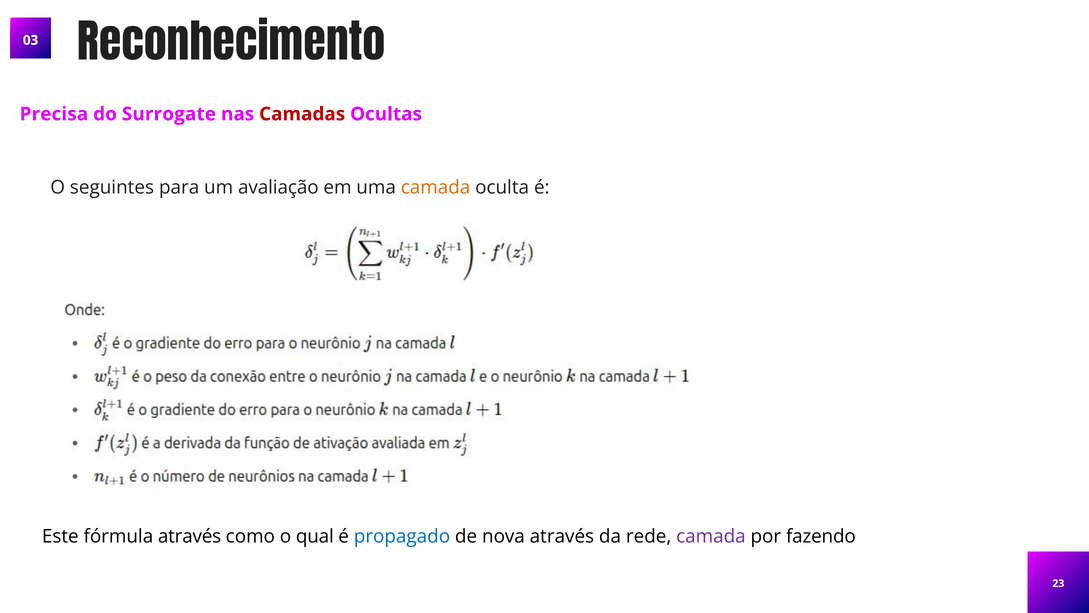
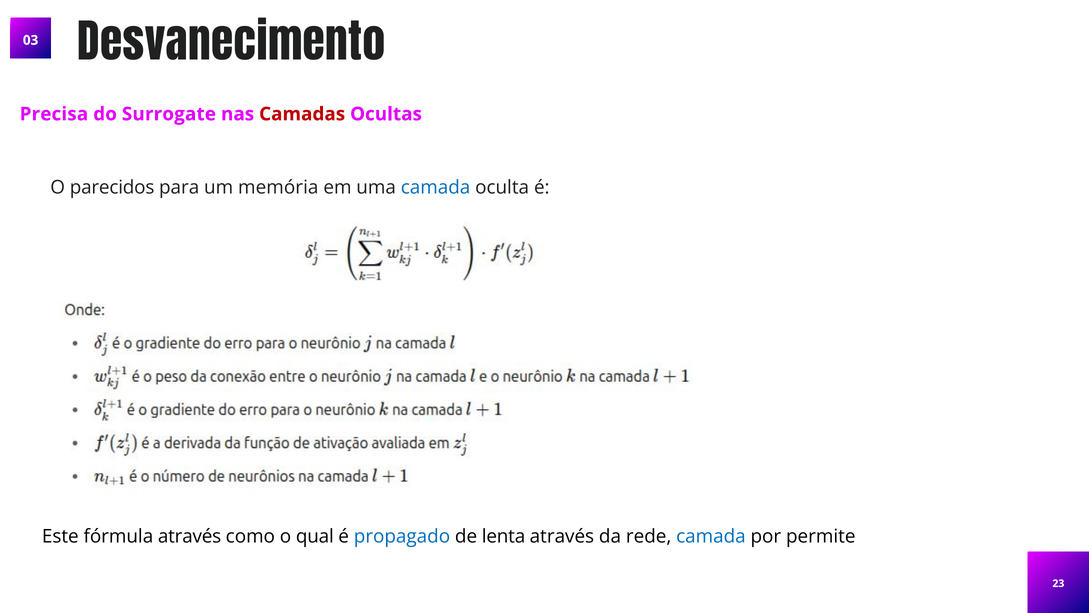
Reconhecimento: Reconhecimento -> Desvanecimento (231, 45)
seguintes: seguintes -> parecidos (112, 187)
avaliação: avaliação -> memória (278, 187)
camada colour: orange -> blue (436, 187)
nova: nova -> lenta (504, 536)
camada colour: purple -> blue (711, 536)
fazendo: fazendo -> permite (821, 536)
